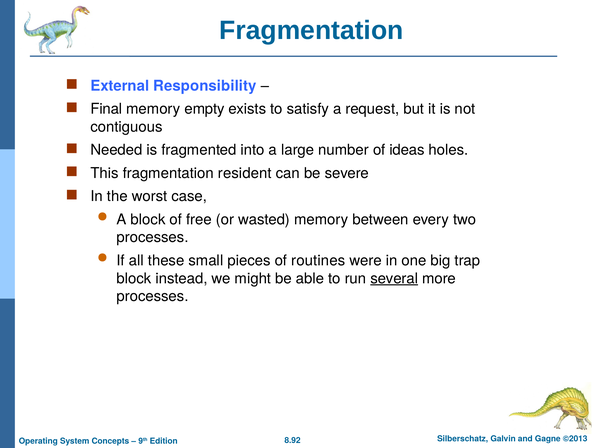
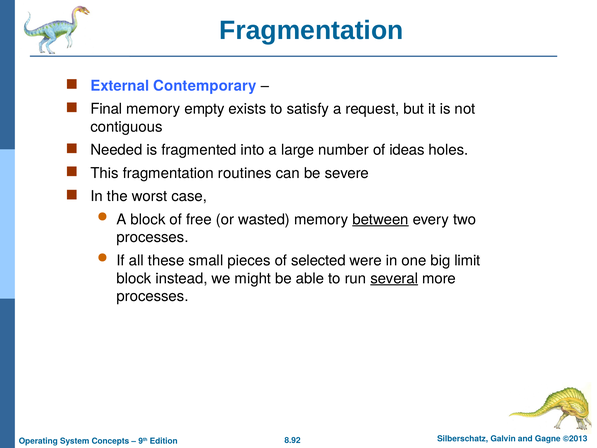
Responsibility: Responsibility -> Contemporary (205, 86)
resident: resident -> routines (245, 173)
between underline: none -> present (381, 219)
routines: routines -> selected (318, 260)
trap: trap -> limit (467, 260)
